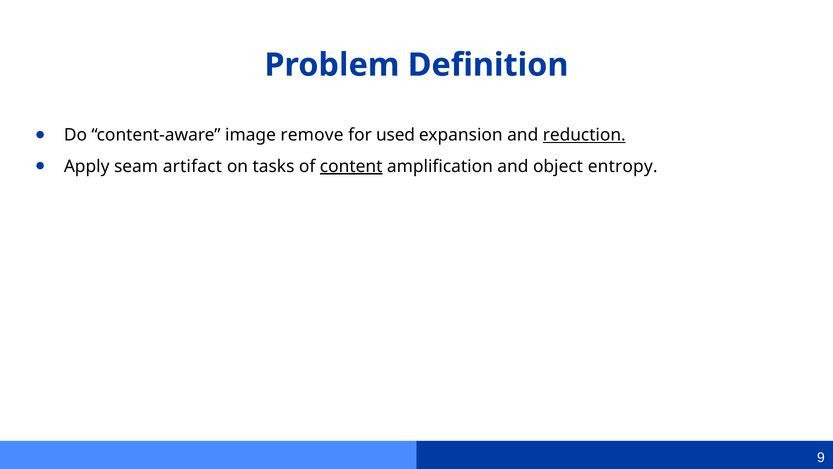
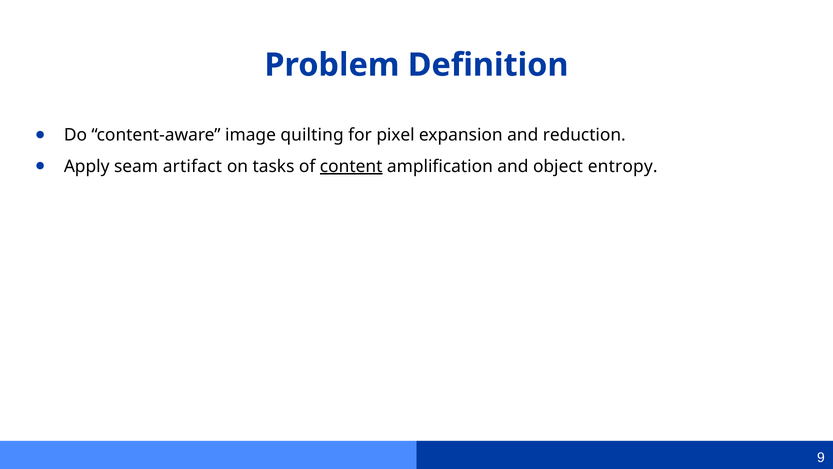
remove: remove -> quilting (312, 135)
used: used -> pixel (396, 135)
reduction underline: present -> none (584, 135)
